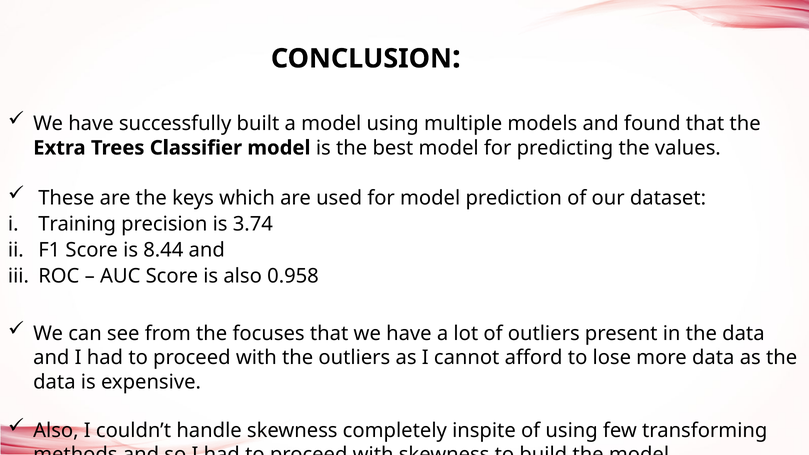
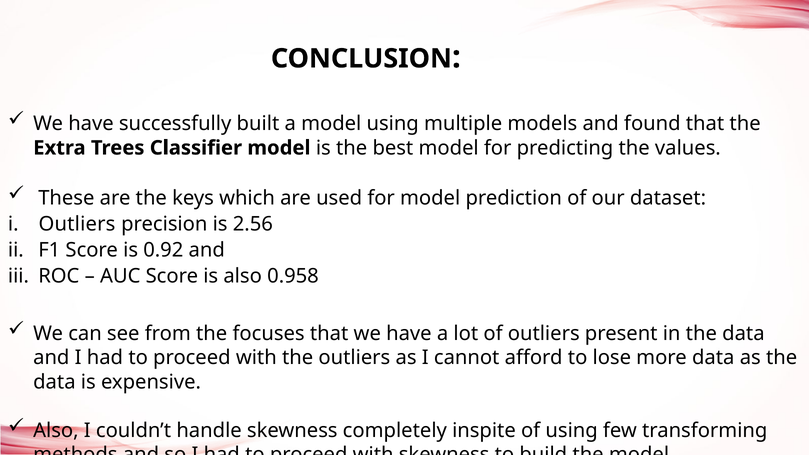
i Training: Training -> Outliers (77, 224)
3.74: 3.74 -> 2.56 (253, 224)
8.44: 8.44 -> 0.92 (163, 250)
